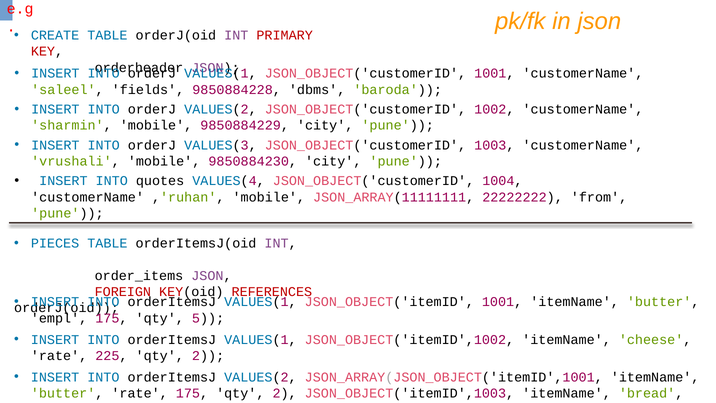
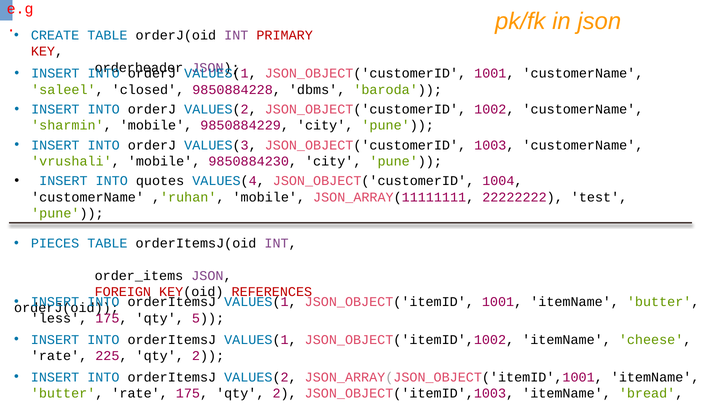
fields: fields -> closed (148, 90)
from: from -> test (599, 197)
empl: empl -> less (59, 318)
